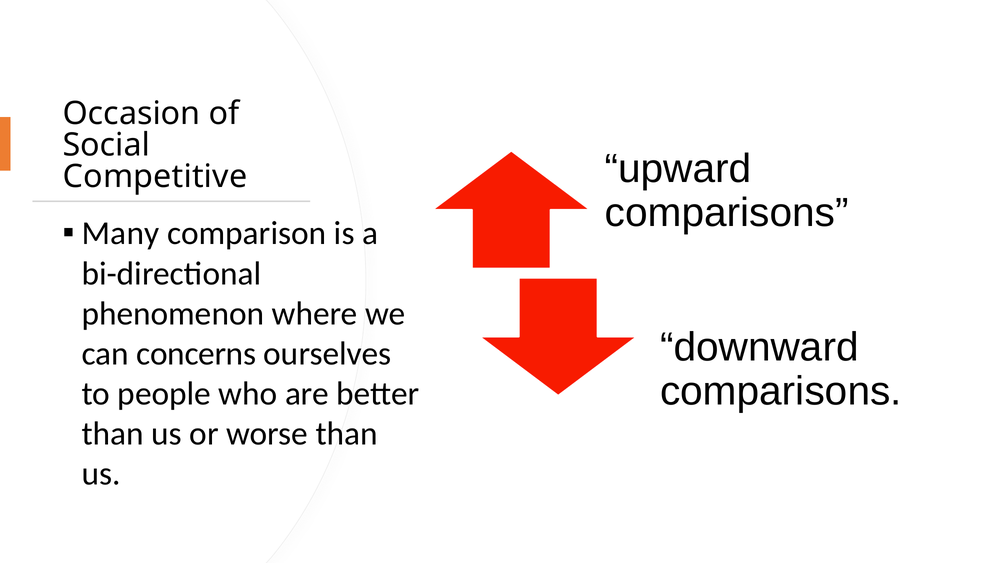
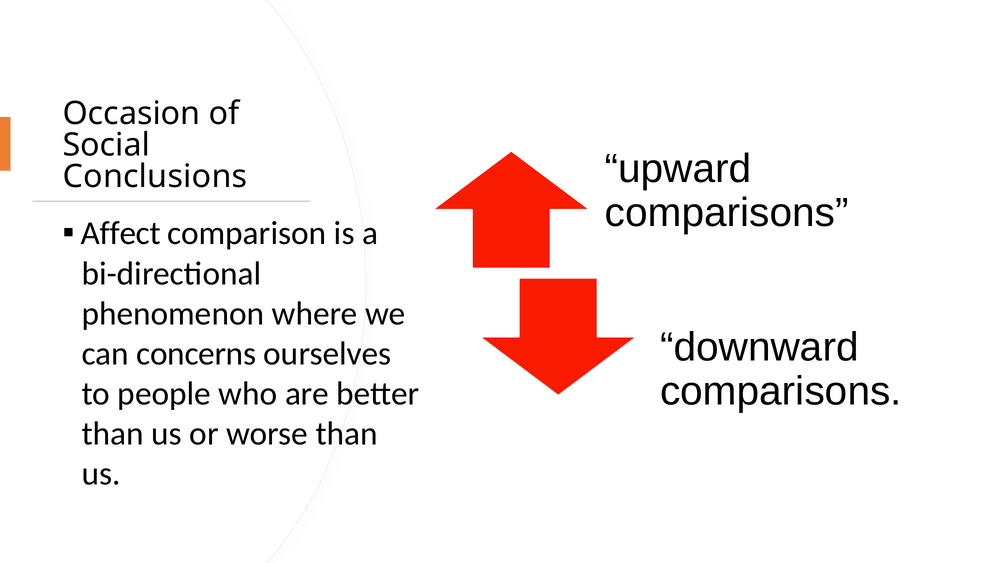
Competitive: Competitive -> Conclusions (155, 176)
Many: Many -> Affect (121, 234)
